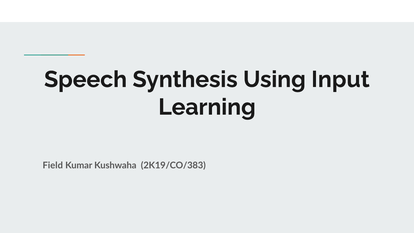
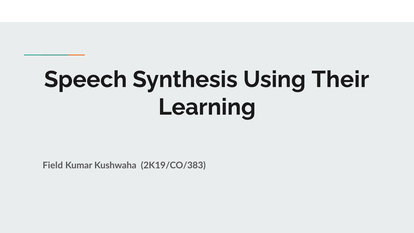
Input: Input -> Their (340, 79)
